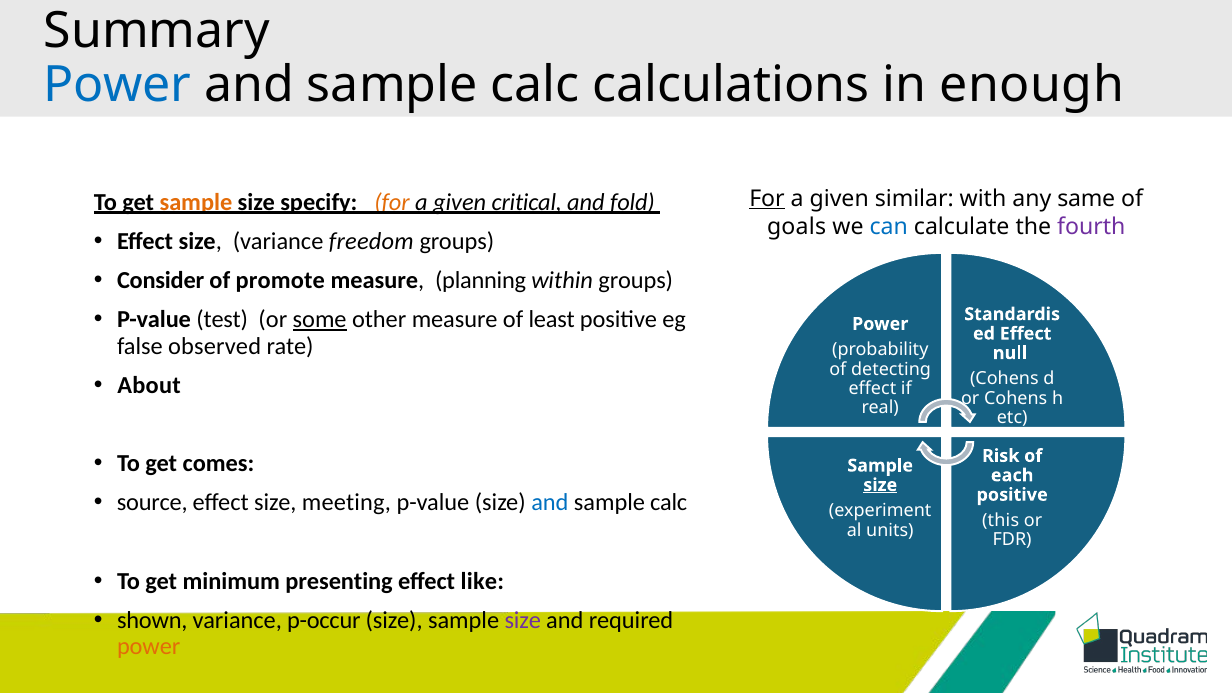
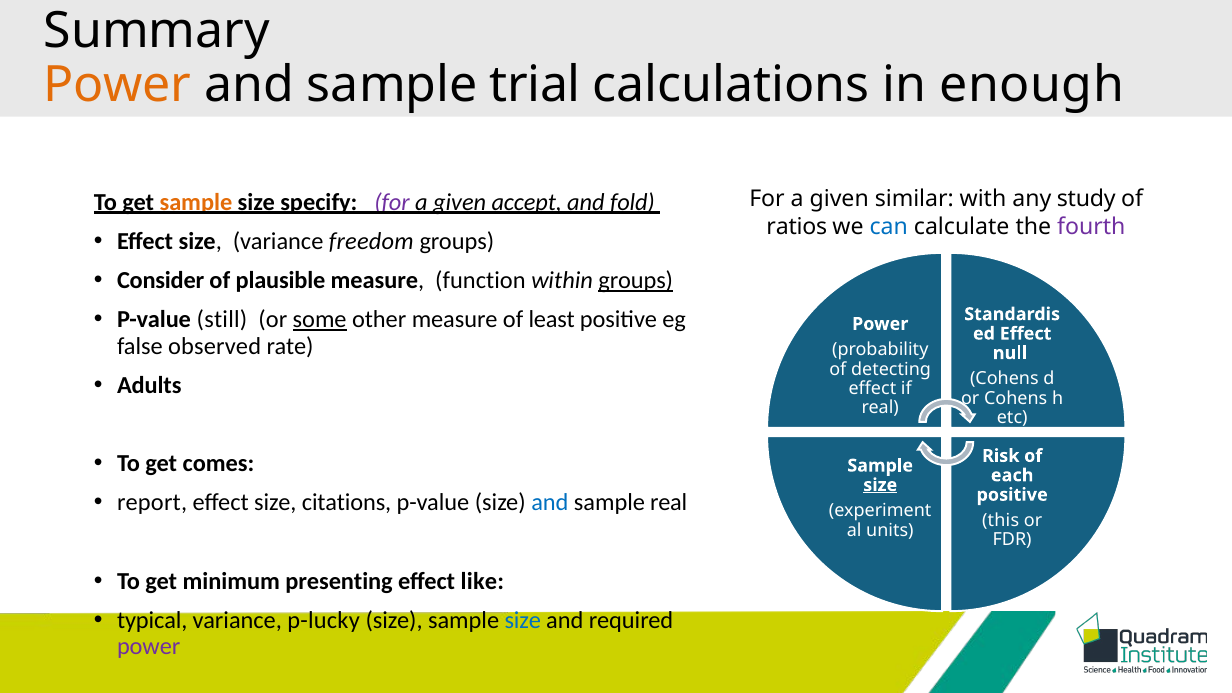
Power colour: blue -> orange (118, 85)
calc: calc -> trial (535, 85)
for colour: orange -> purple (392, 202)
critical: critical -> accept (527, 202)
For underline: present -> none (767, 199)
same: same -> study (1086, 199)
goals: goals -> ratios (797, 227)
promote: promote -> plausible (281, 280)
planning: planning -> function (480, 280)
groups underline: none -> present (636, 280)
test: test -> still (222, 320)
About: About -> Adults (149, 385)
source: source -> report (152, 503)
meeting: meeting -> citations (347, 503)
calc: calc -> real (669, 503)
shown: shown -> typical (152, 620)
p-occur: p-occur -> p-lucky (324, 620)
size colour: purple -> blue (523, 620)
power colour: orange -> purple (149, 646)
